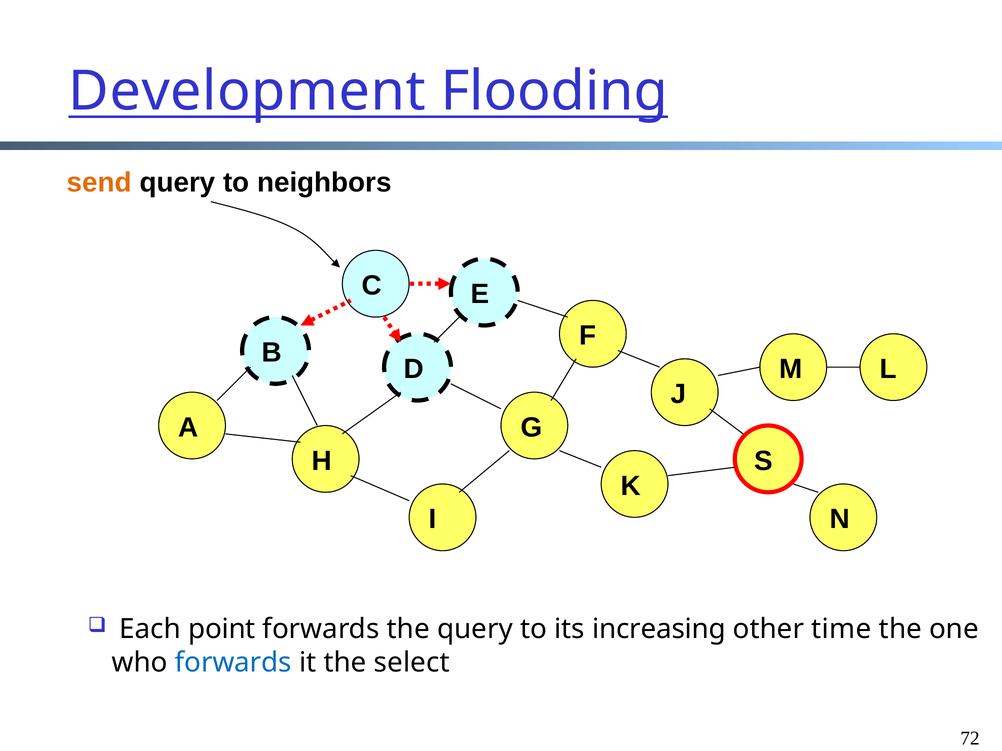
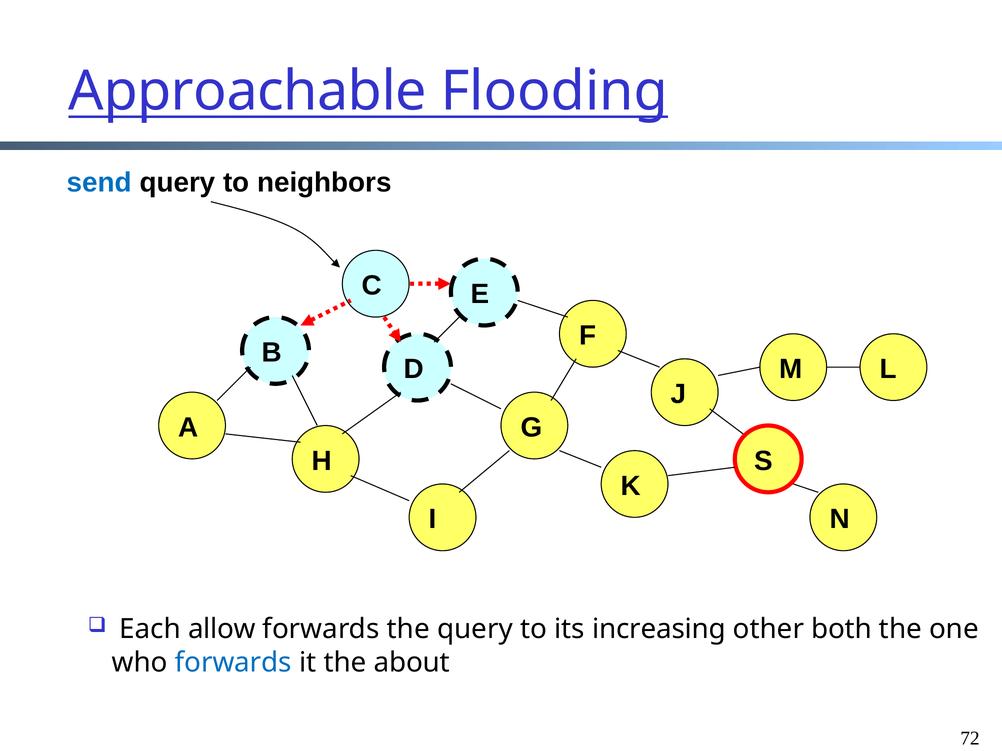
Development: Development -> Approachable (248, 92)
send colour: orange -> blue (99, 182)
point: point -> allow (222, 630)
time: time -> both (842, 630)
select: select -> about (412, 663)
